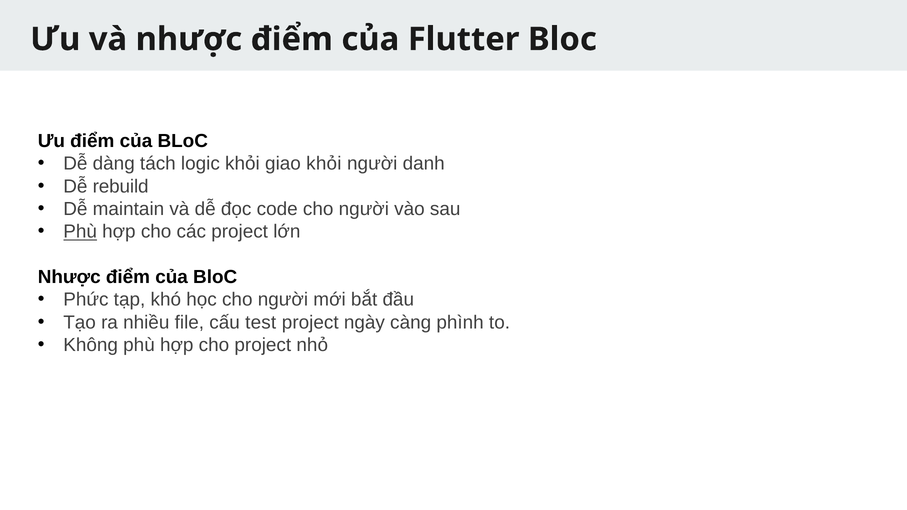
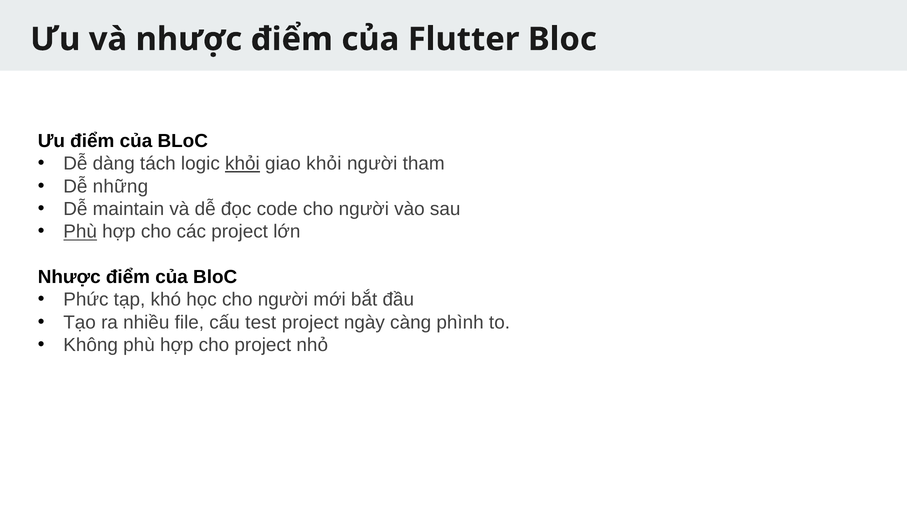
khỏi underline: none -> present (242, 164)
danh: danh -> tham (424, 164)
rebuild: rebuild -> những (120, 186)
